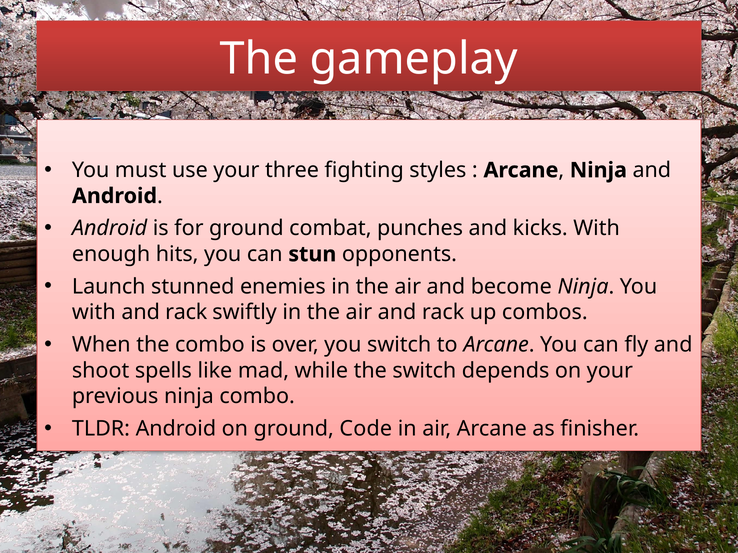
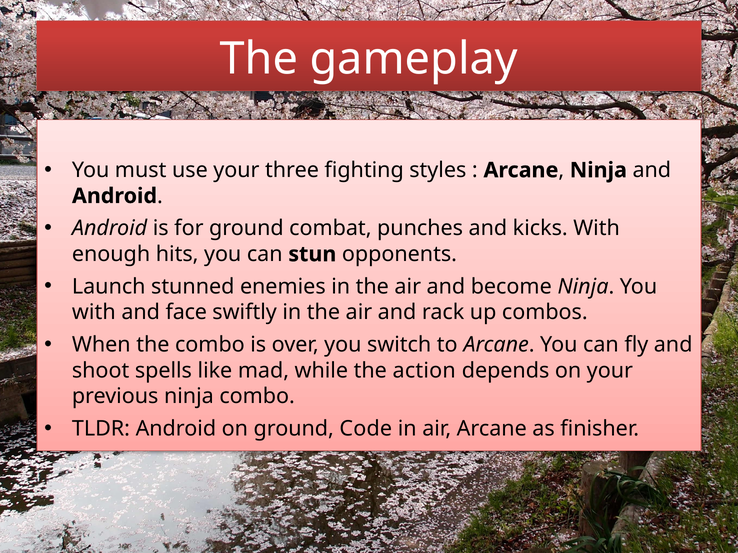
rack: rack -> face (186, 313)
the switch: switch -> action (424, 371)
